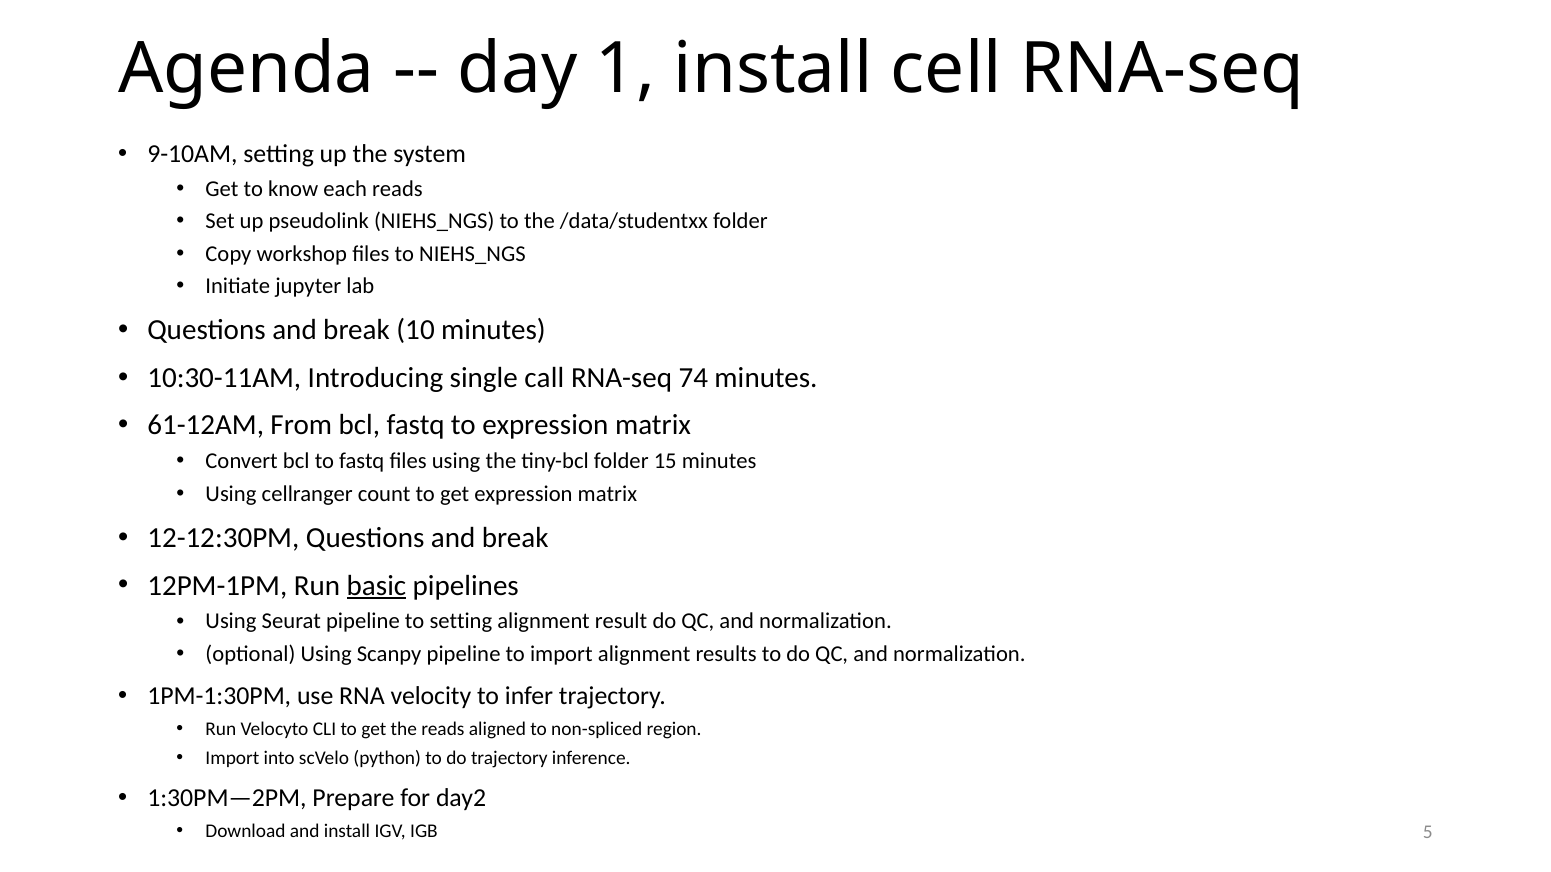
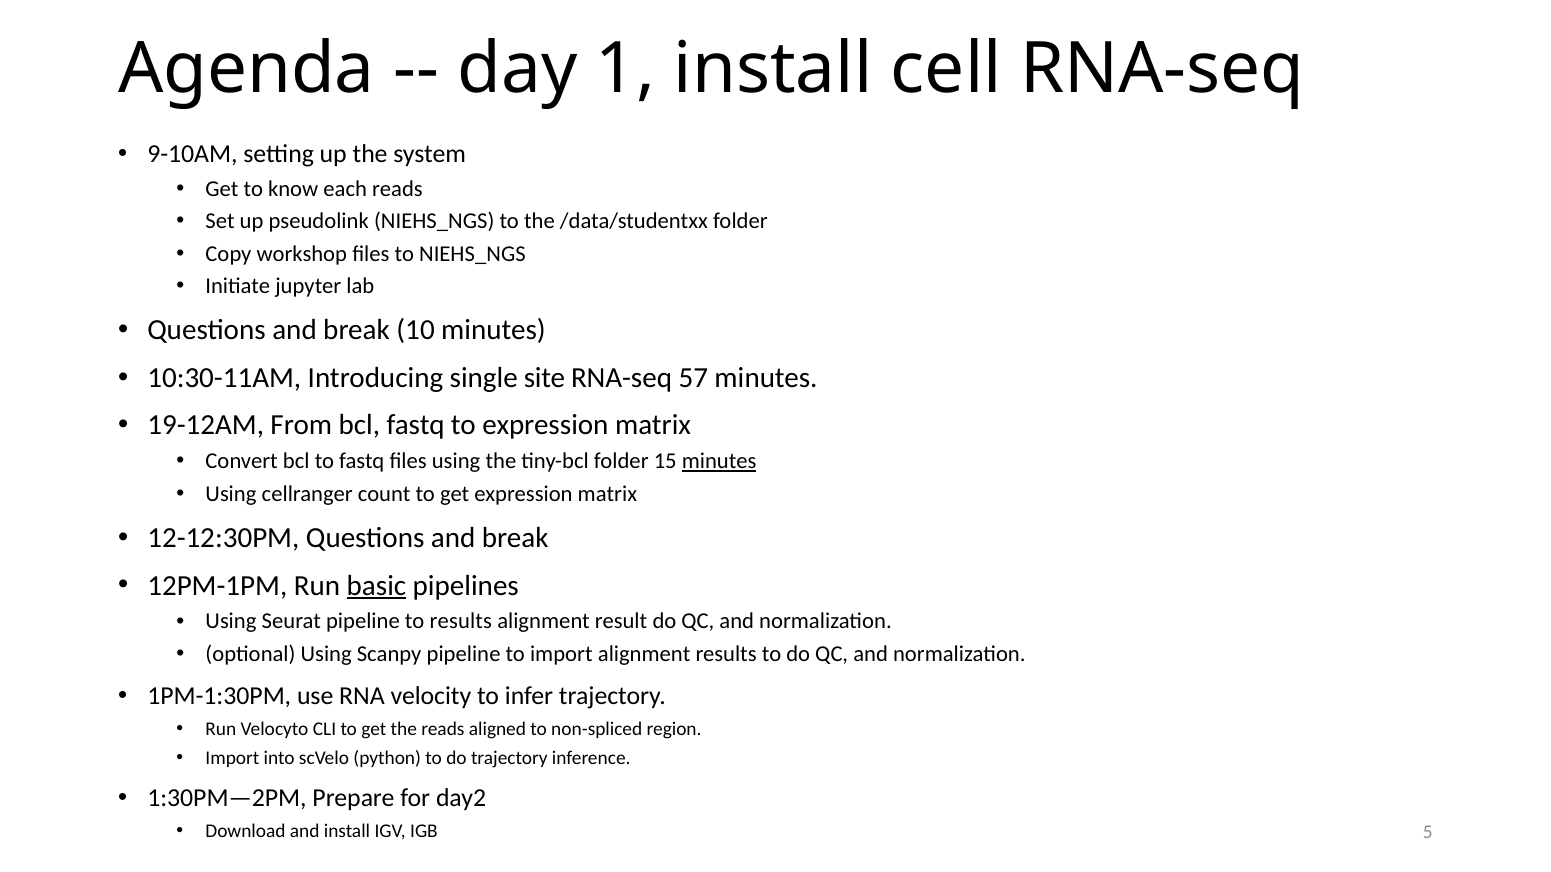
call: call -> site (544, 378)
74: 74 -> 57 (693, 378)
61-12AM: 61-12AM -> 19-12AM (206, 426)
minutes underline: none -> present (719, 462)
to setting: setting -> results (461, 622)
